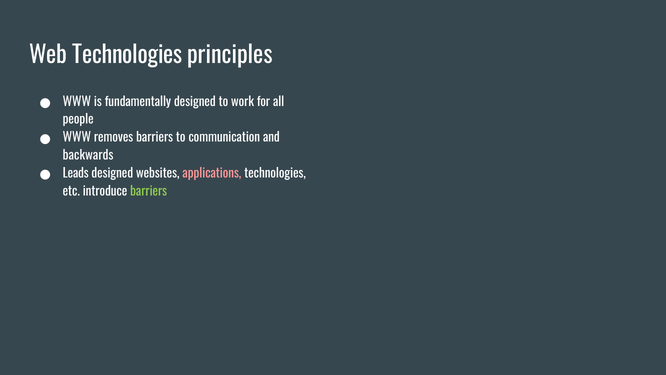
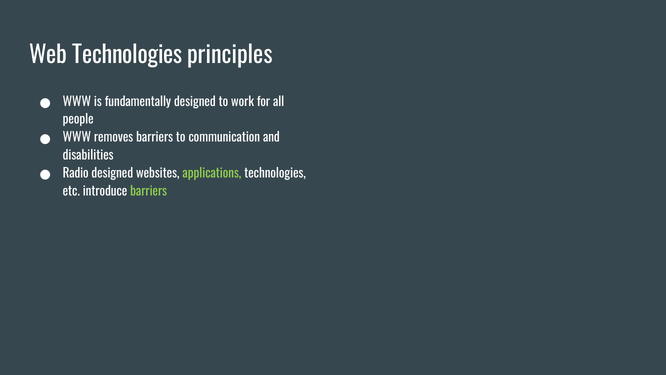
backwards: backwards -> disabilities (88, 155)
Leads: Leads -> Radio (76, 173)
applications colour: pink -> light green (212, 173)
